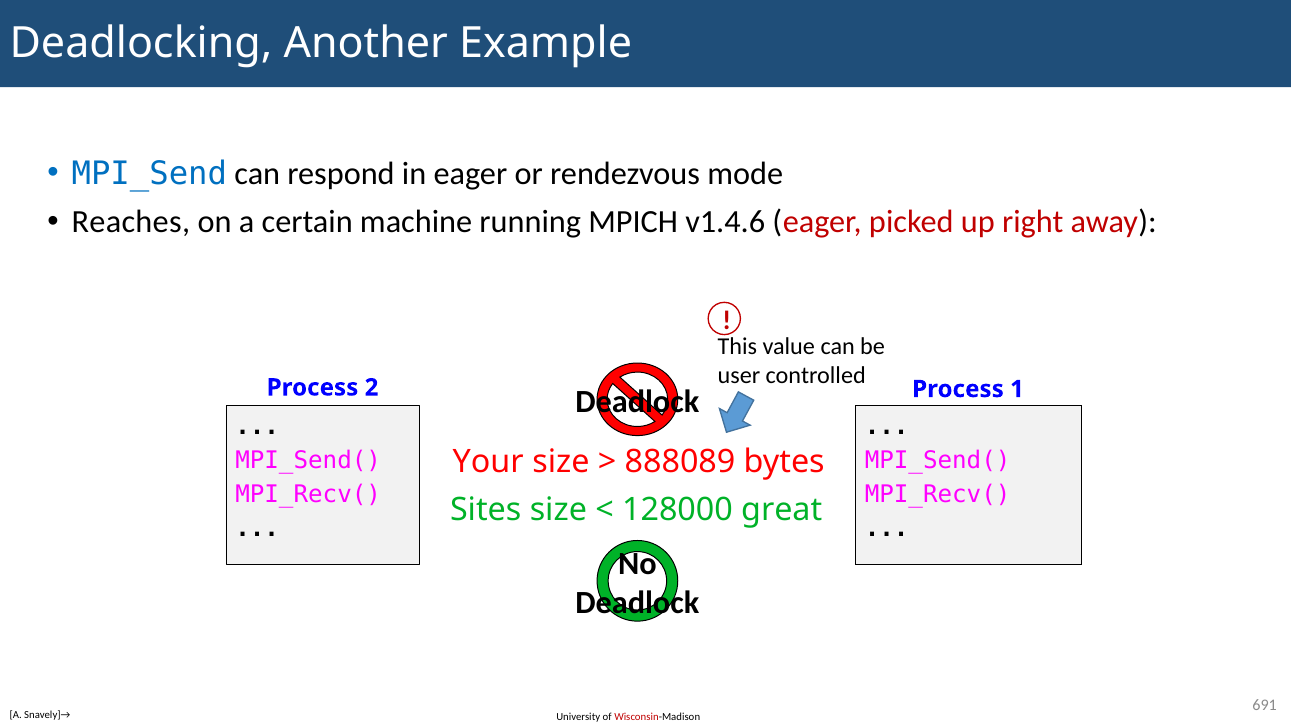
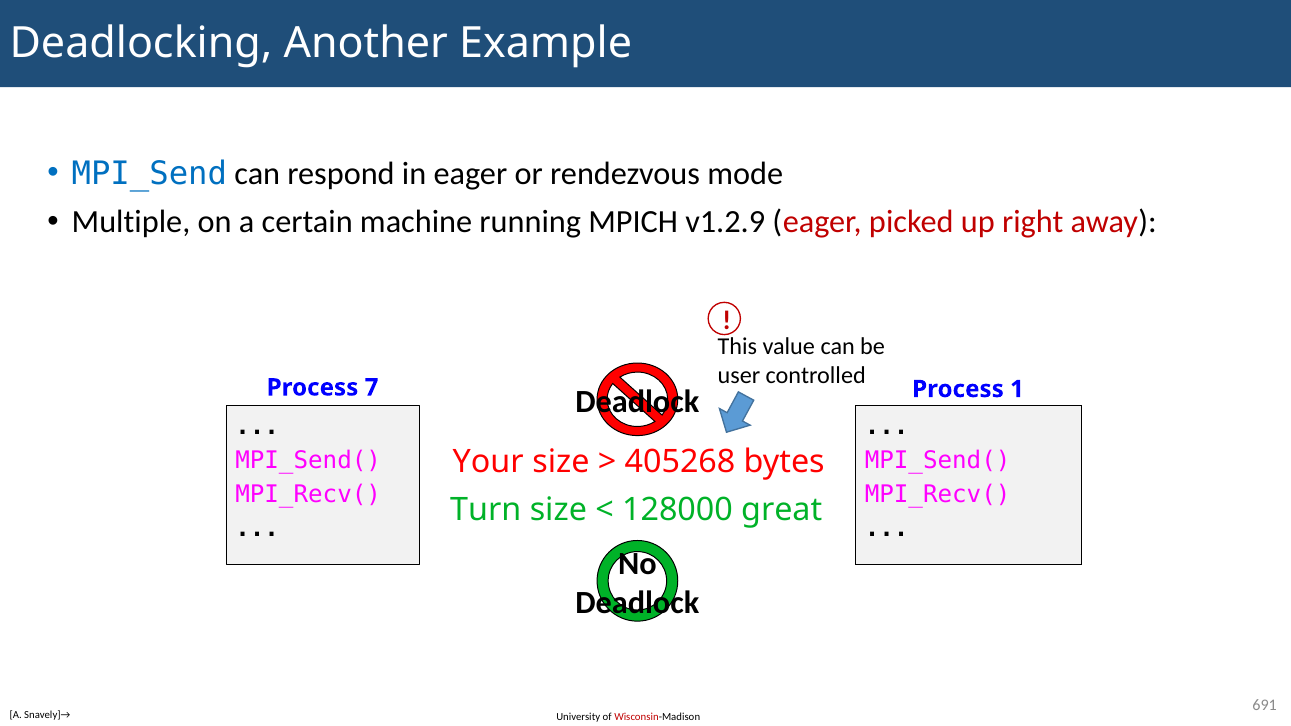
Reaches: Reaches -> Multiple (131, 222)
v1.4.6: v1.4.6 -> v1.2.9 (725, 222)
2: 2 -> 7 (372, 388)
888089: 888089 -> 405268 (680, 462)
Sites: Sites -> Turn (486, 510)
